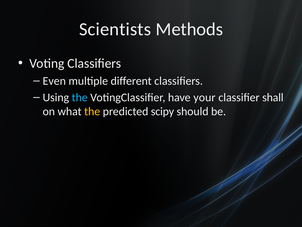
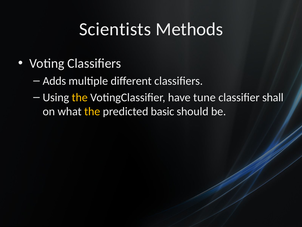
Even: Even -> Adds (54, 81)
the colour: light blue -> yellow (80, 97)
your: your -> tune (204, 97)
scipy: scipy -> basic (162, 111)
